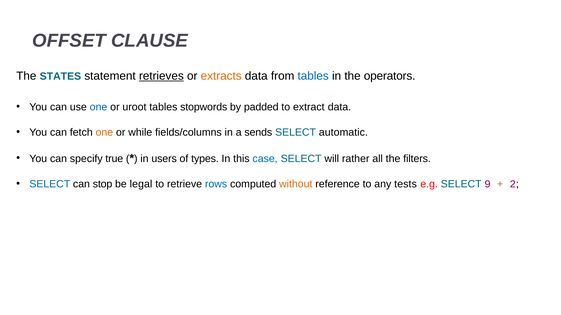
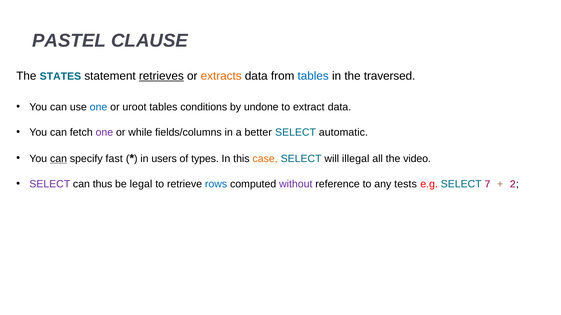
OFFSET: OFFSET -> PASTEL (69, 41)
operators: operators -> traversed (390, 76)
stopwords: stopwords -> conditions (204, 107)
padded: padded -> undone (261, 107)
one colour: orange -> purple (104, 133)
sends: sends -> better (258, 133)
can underline: none -> present (59, 159)
true: true -> fast (114, 159)
case colour: blue -> orange (265, 159)
rather: rather -> illegal (356, 159)
filters: filters -> video (417, 159)
SELECT colour: blue -> purple (50, 184)
stop: stop -> thus (103, 184)
without colour: orange -> purple (296, 184)
9: 9 -> 7 (488, 184)
